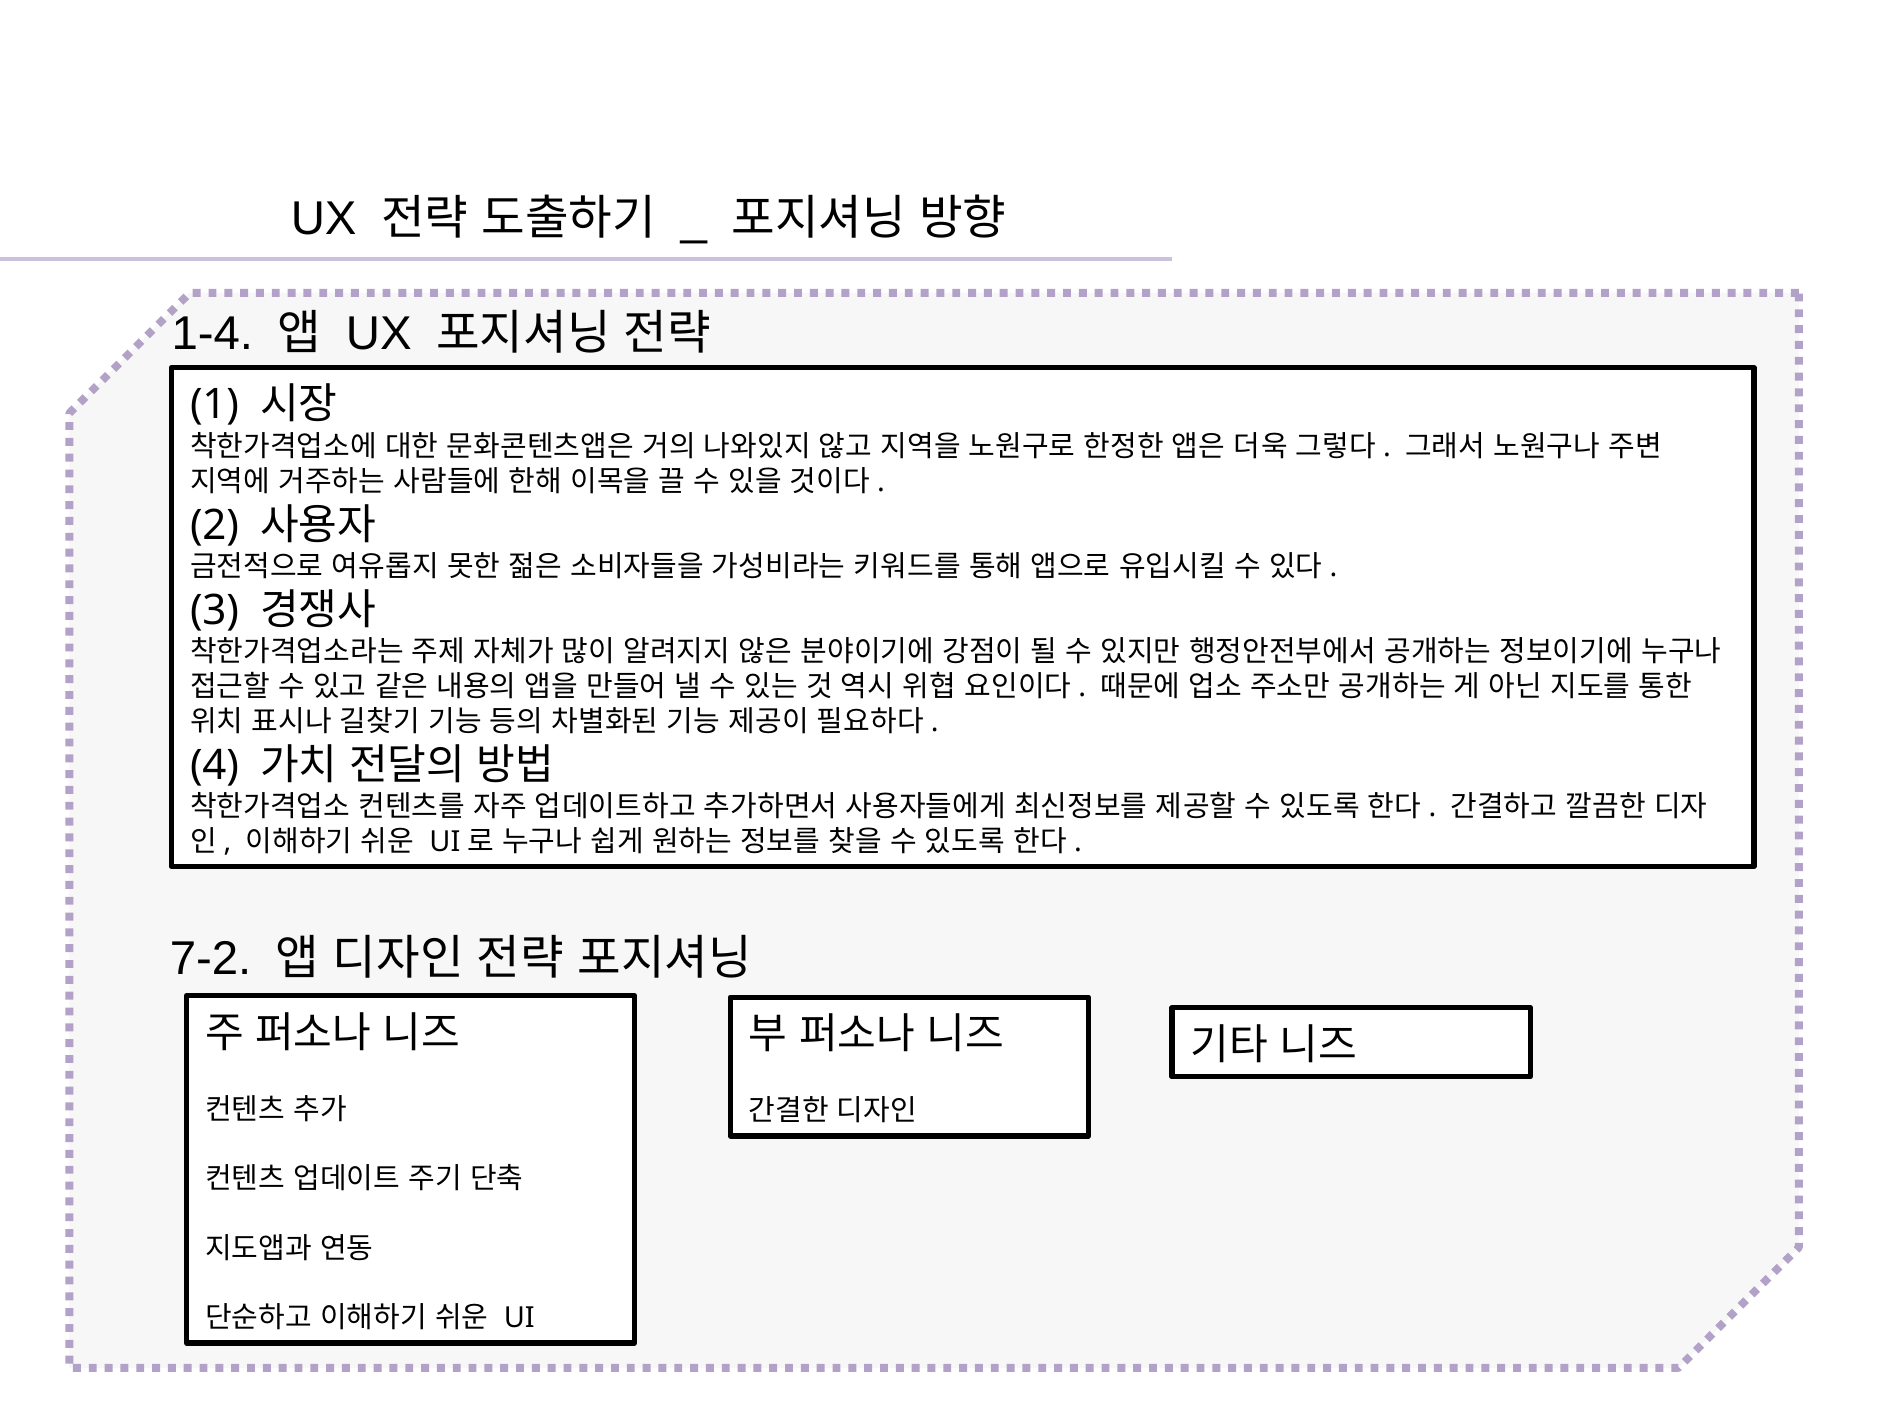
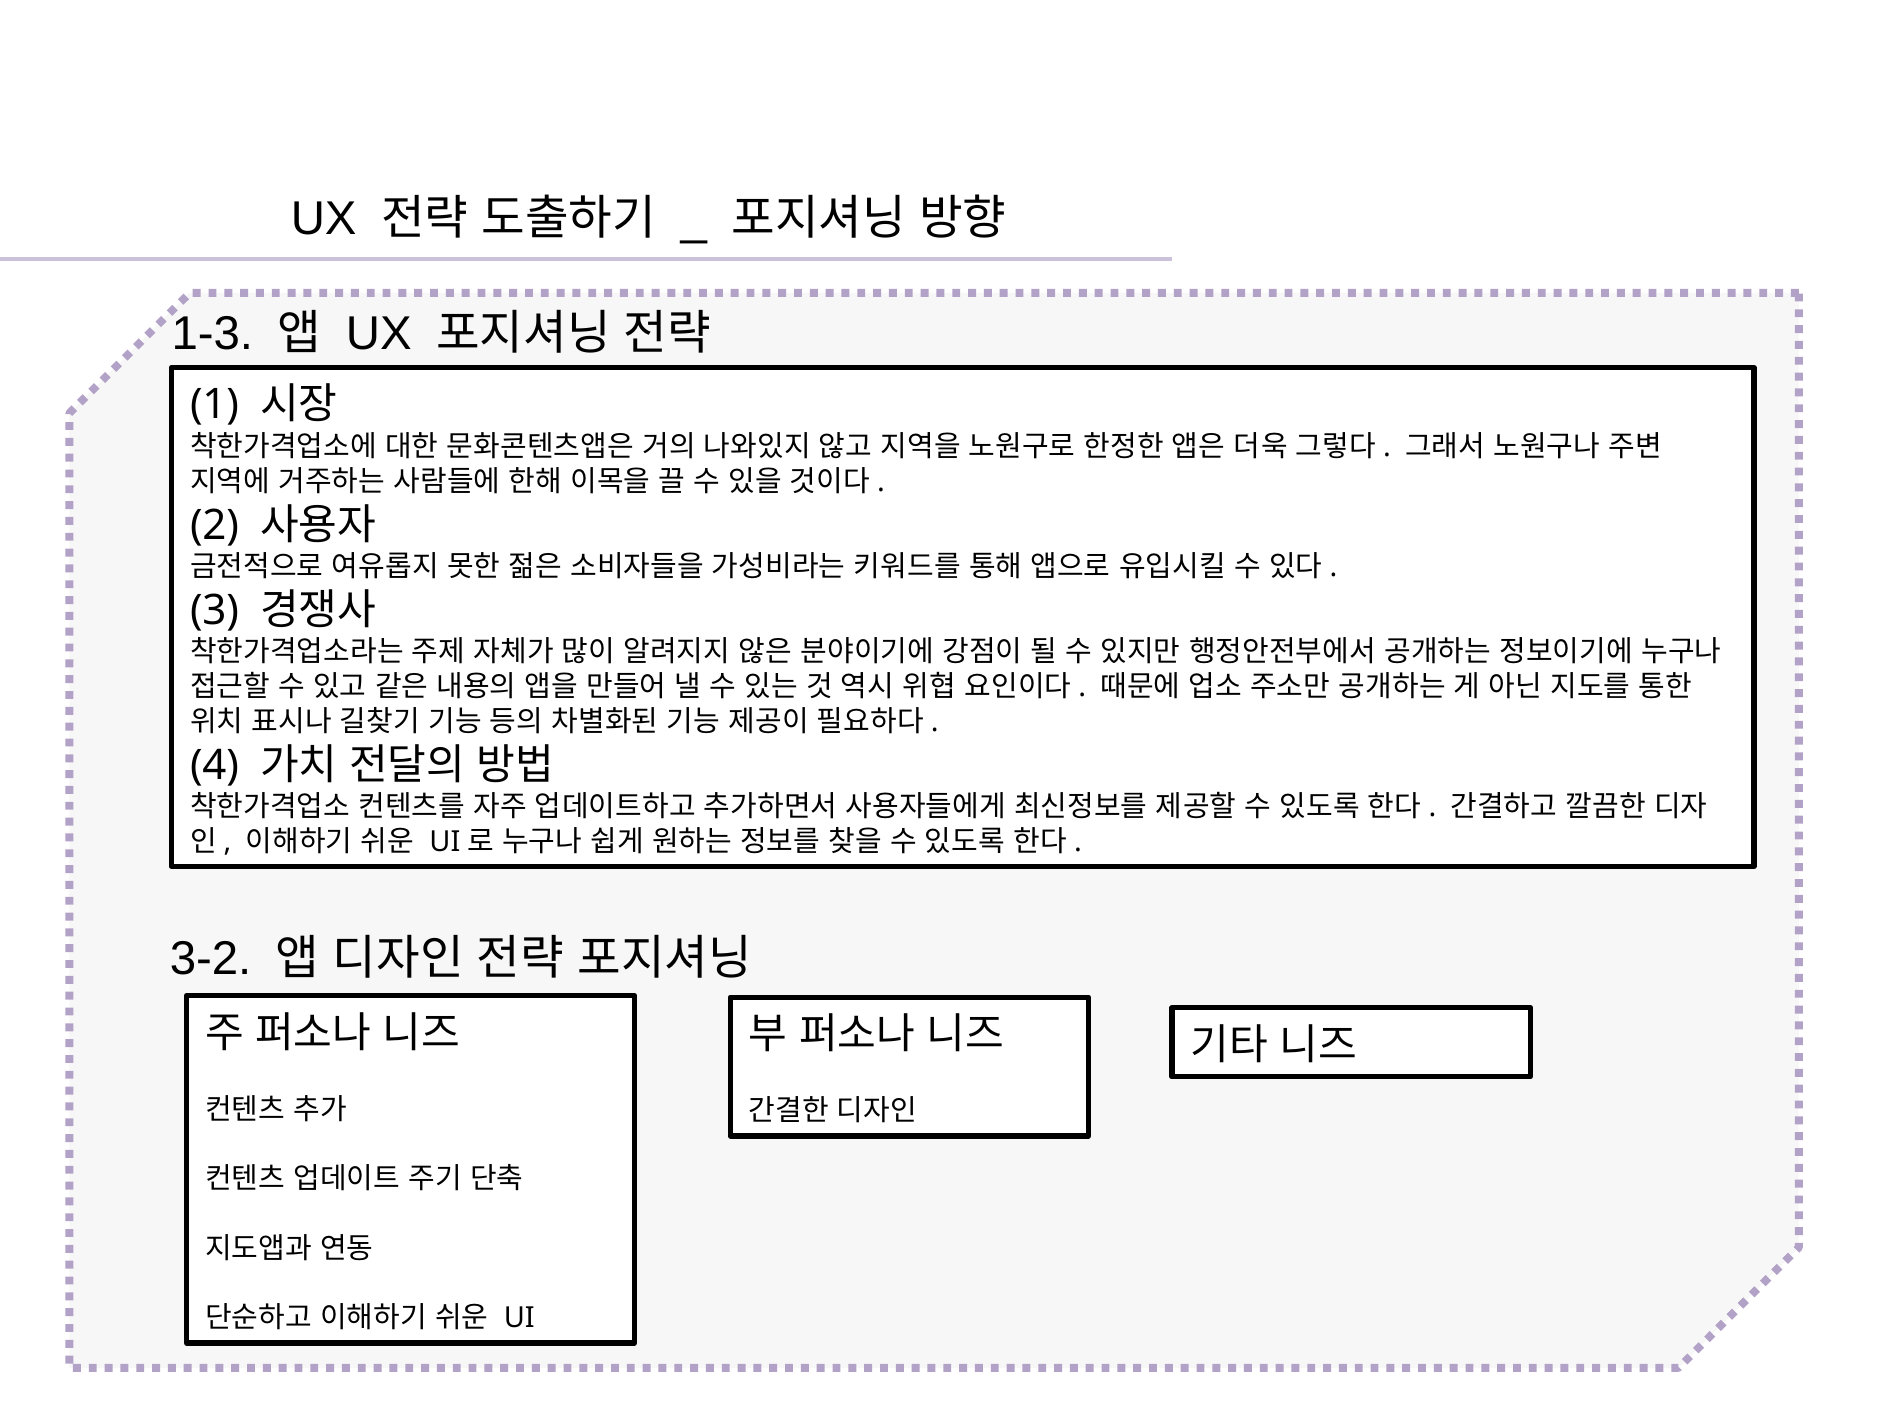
1-4: 1-4 -> 1-3 (212, 334)
7-2: 7-2 -> 3-2 (211, 959)
